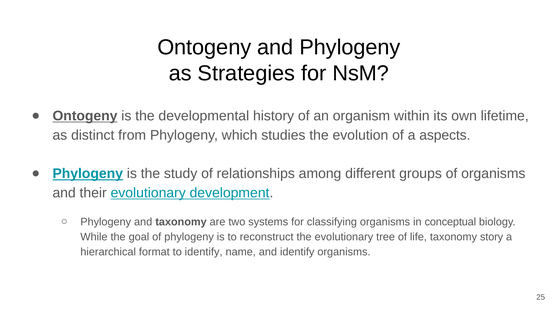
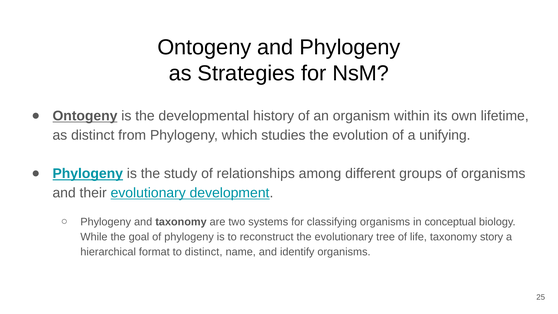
aspects: aspects -> unifying (445, 135)
to identify: identify -> distinct (204, 252)
